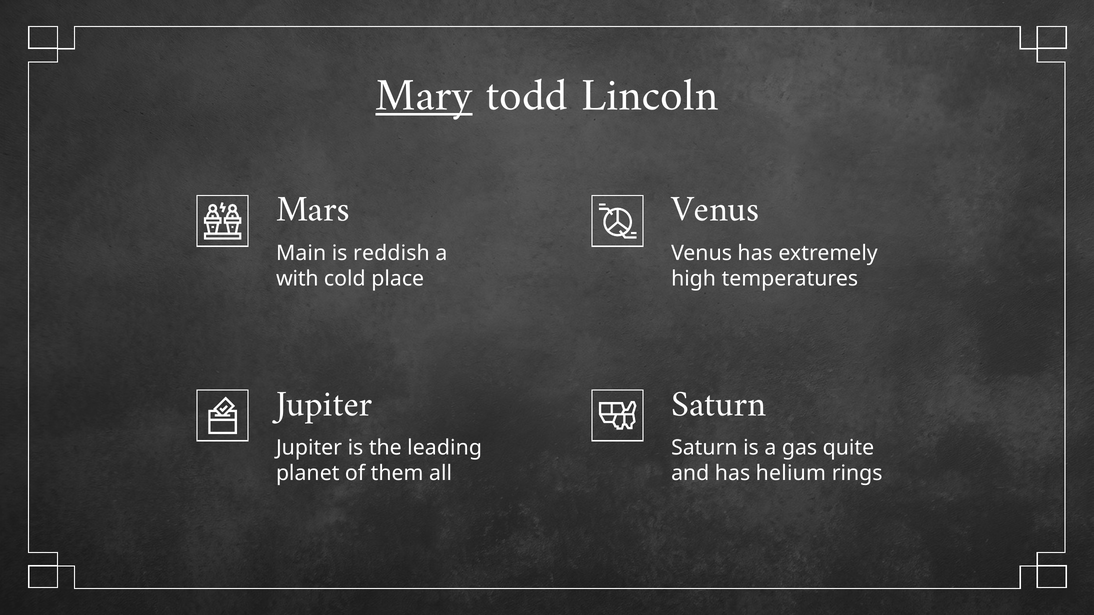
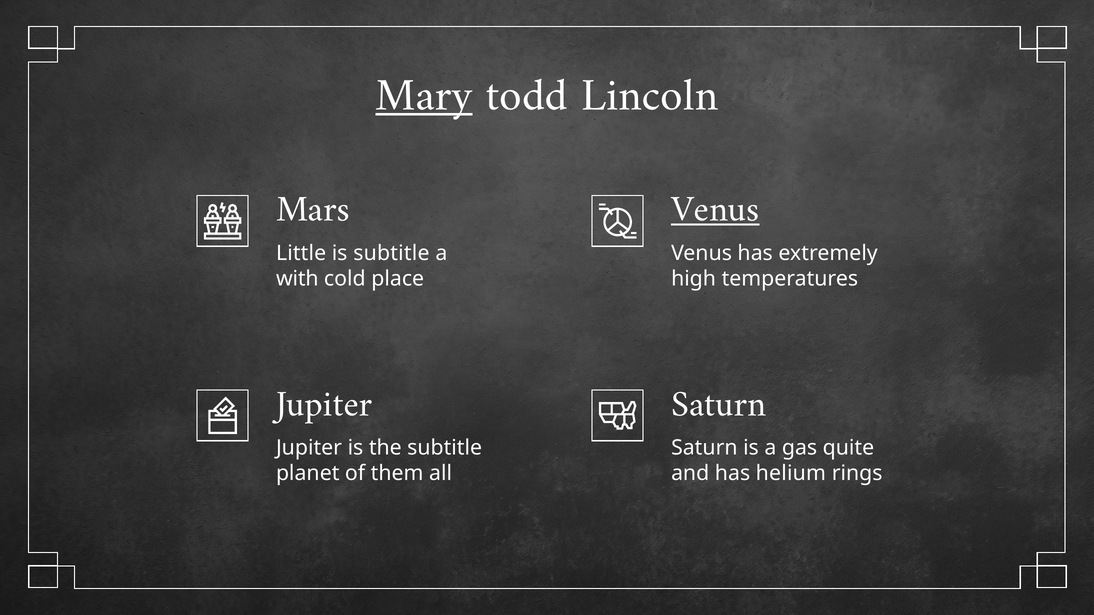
Venus underline: none -> present (715, 209)
Main: Main -> Little (301, 253)
is reddish: reddish -> subtitle (391, 253)
the leading: leading -> subtitle (445, 448)
